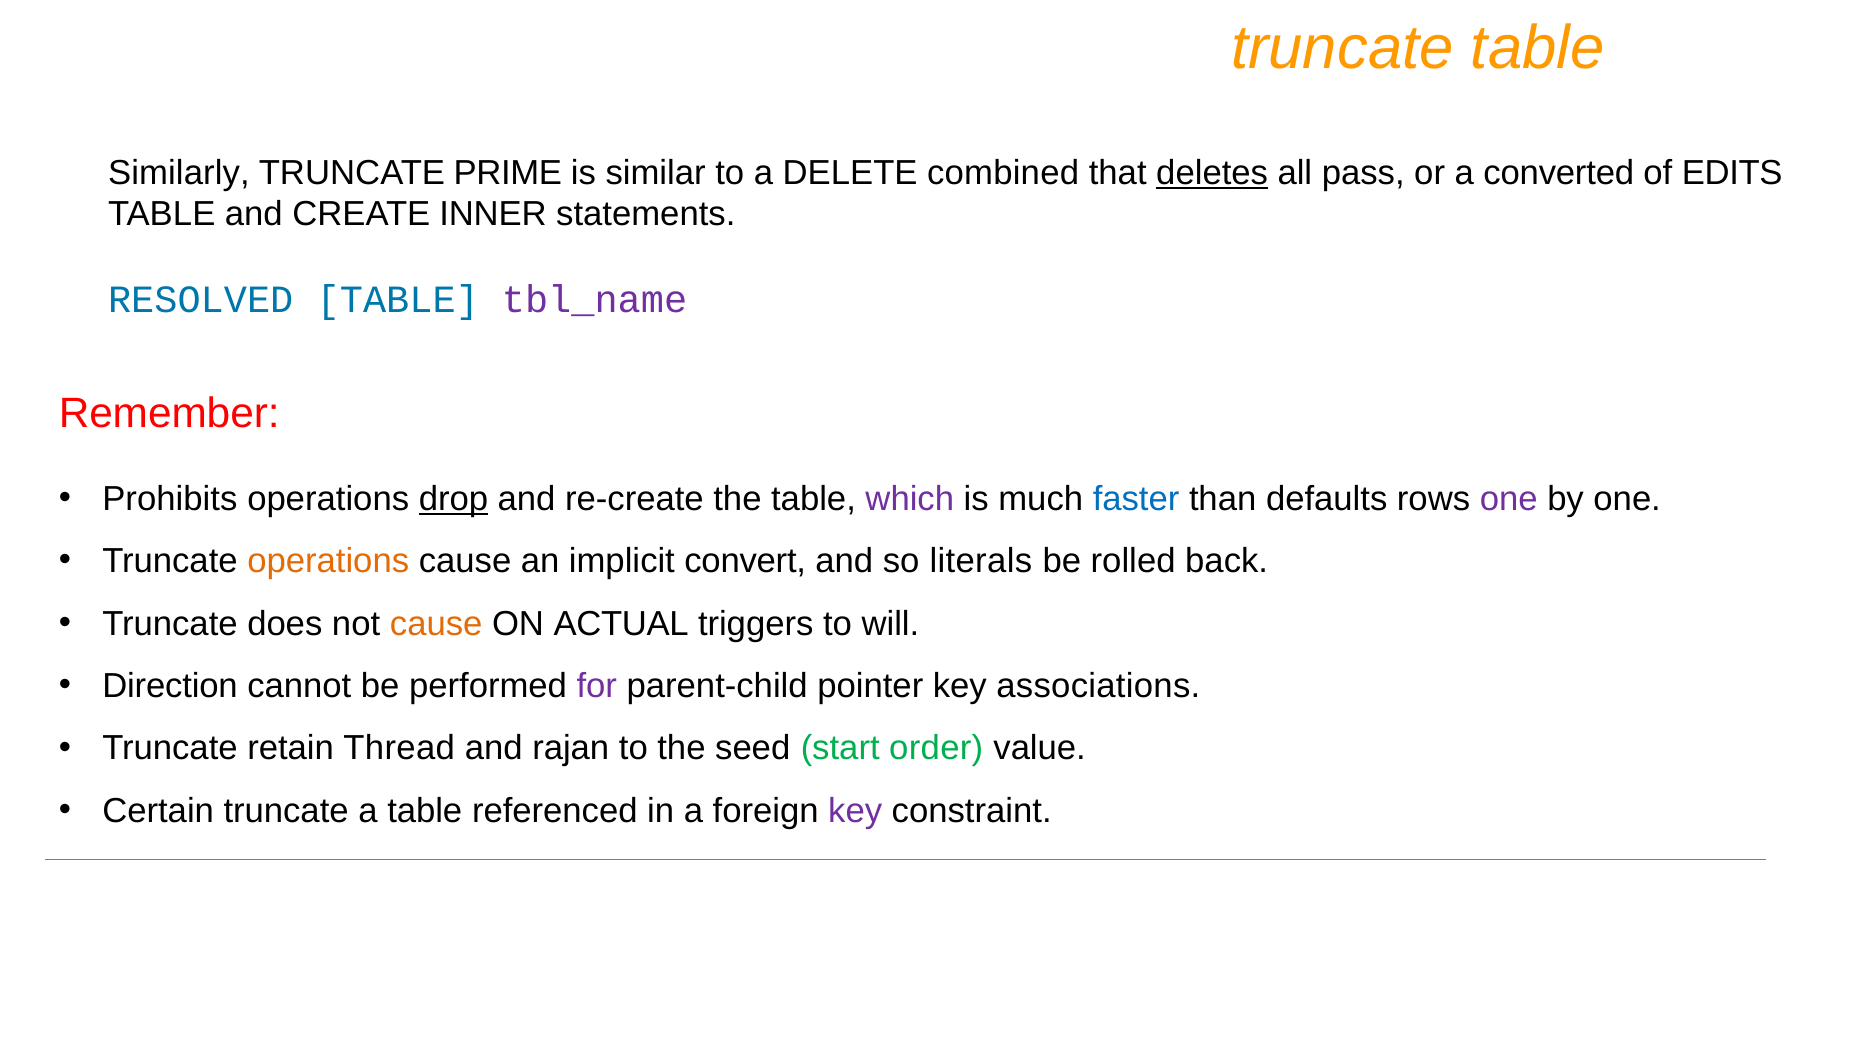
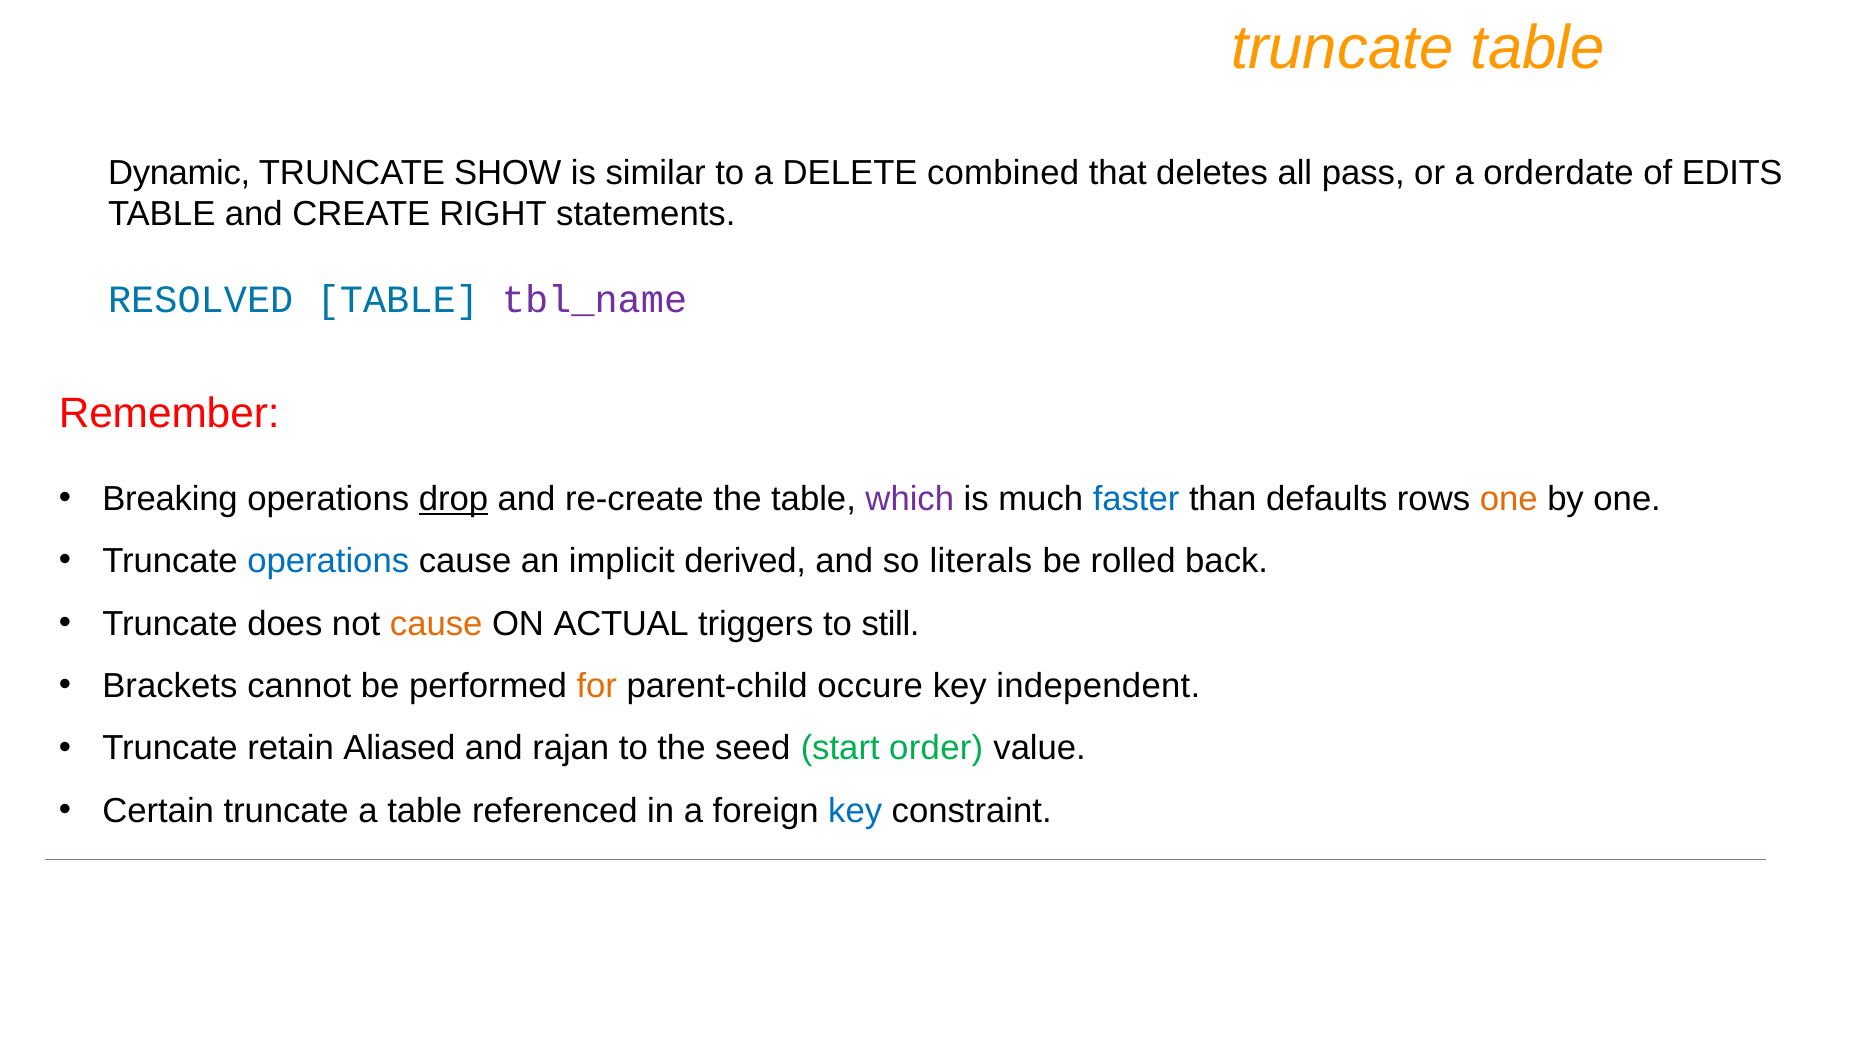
Similarly: Similarly -> Dynamic (179, 173)
PRIME: PRIME -> SHOW (508, 173)
deletes underline: present -> none (1212, 173)
converted: converted -> orderdate (1559, 173)
INNER: INNER -> RIGHT (493, 214)
Prohibits: Prohibits -> Breaking (170, 498)
one colour: purple -> orange (1509, 498)
operations colour: orange -> blue (328, 561)
convert: convert -> derived (745, 561)
will: will -> still (891, 623)
Direction: Direction -> Brackets (170, 686)
for colour: purple -> orange (597, 686)
pointer: pointer -> occure (870, 686)
associations: associations -> independent (1098, 686)
Thread: Thread -> Aliased (399, 748)
key colour: purple -> blue (855, 811)
